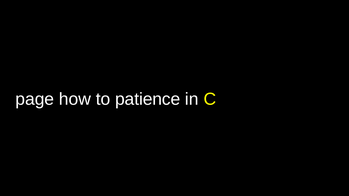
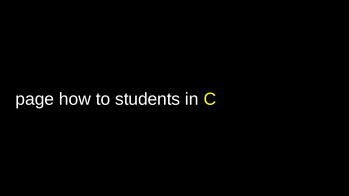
patience: patience -> students (148, 99)
